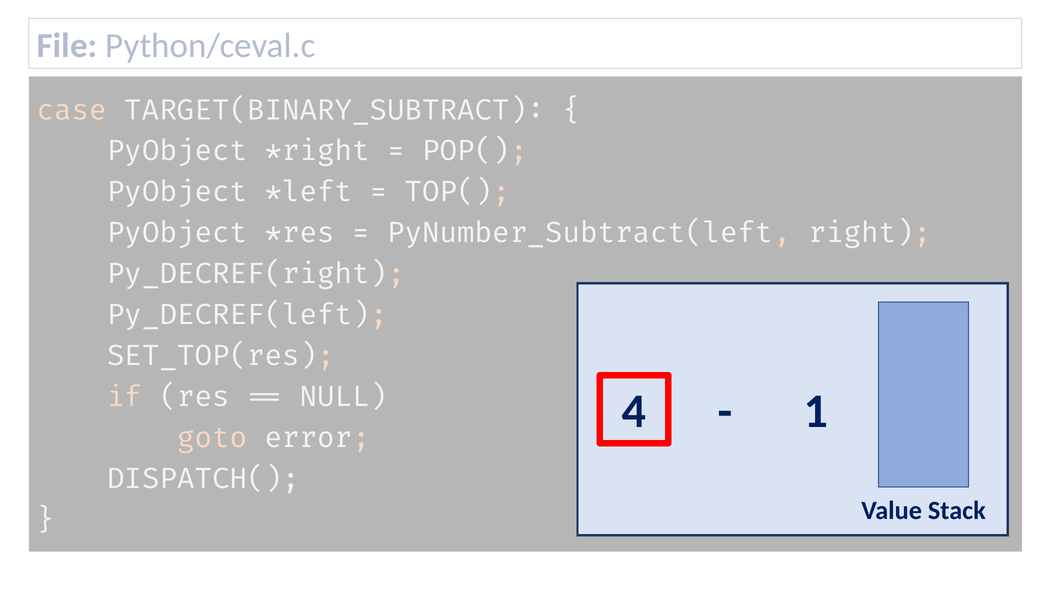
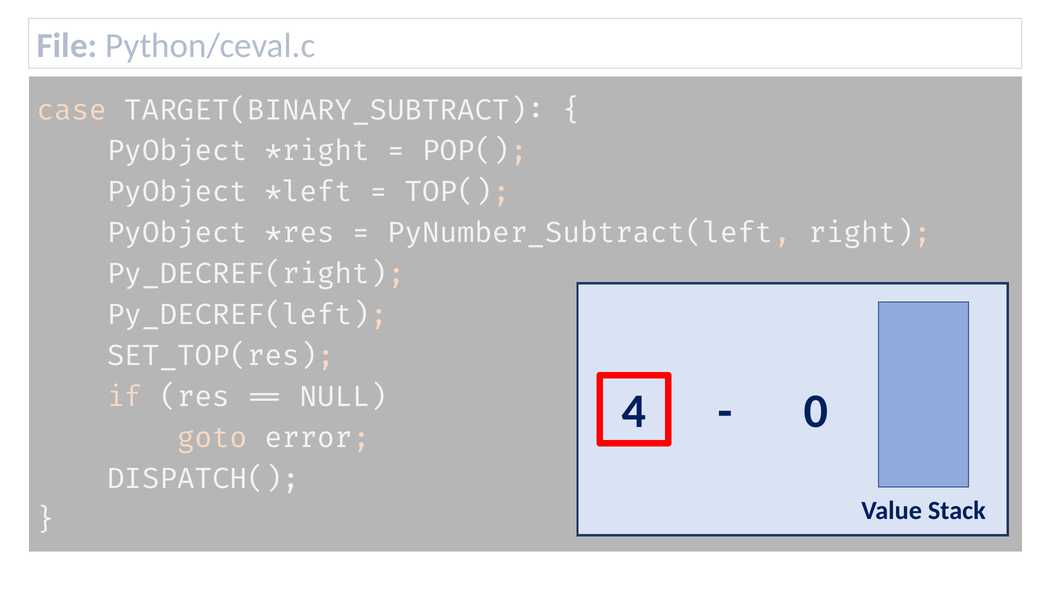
1: 1 -> 0 (816, 411)
